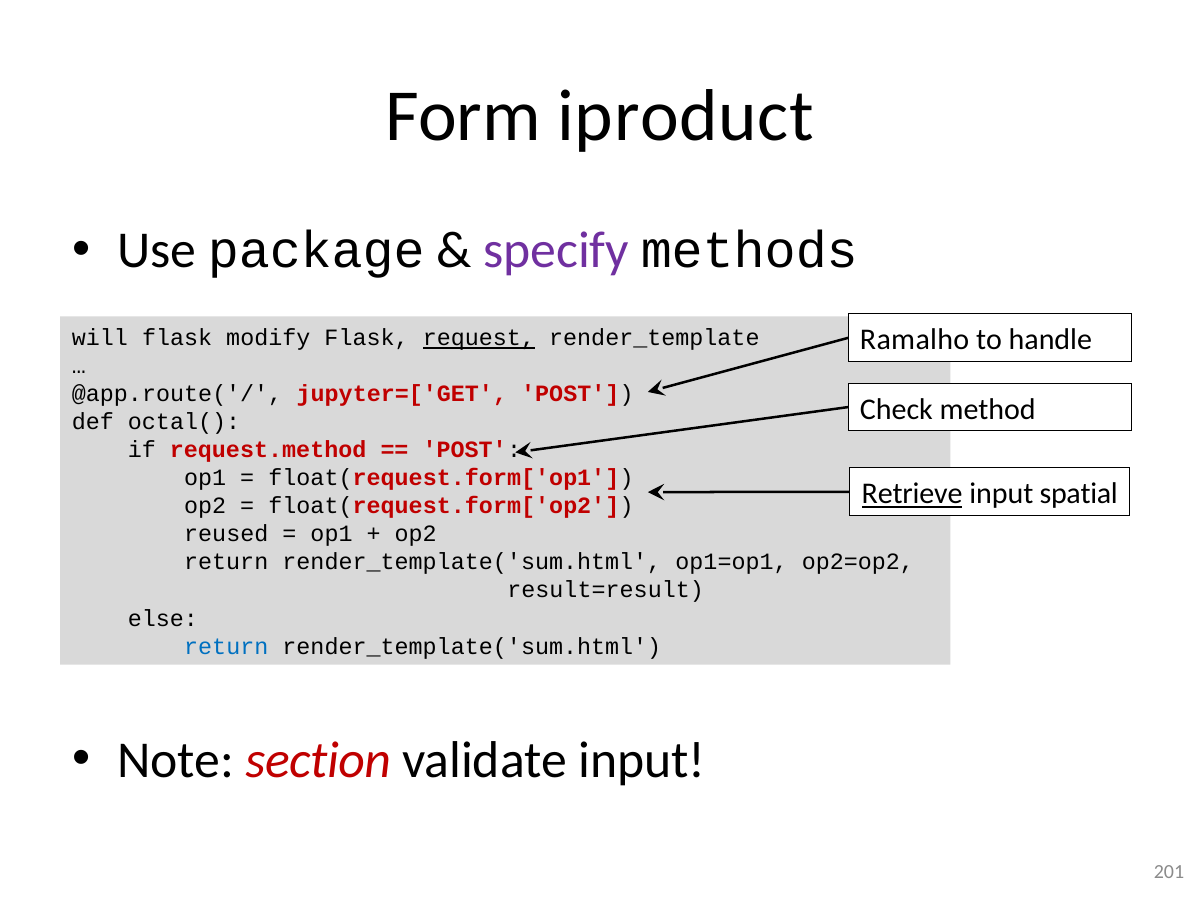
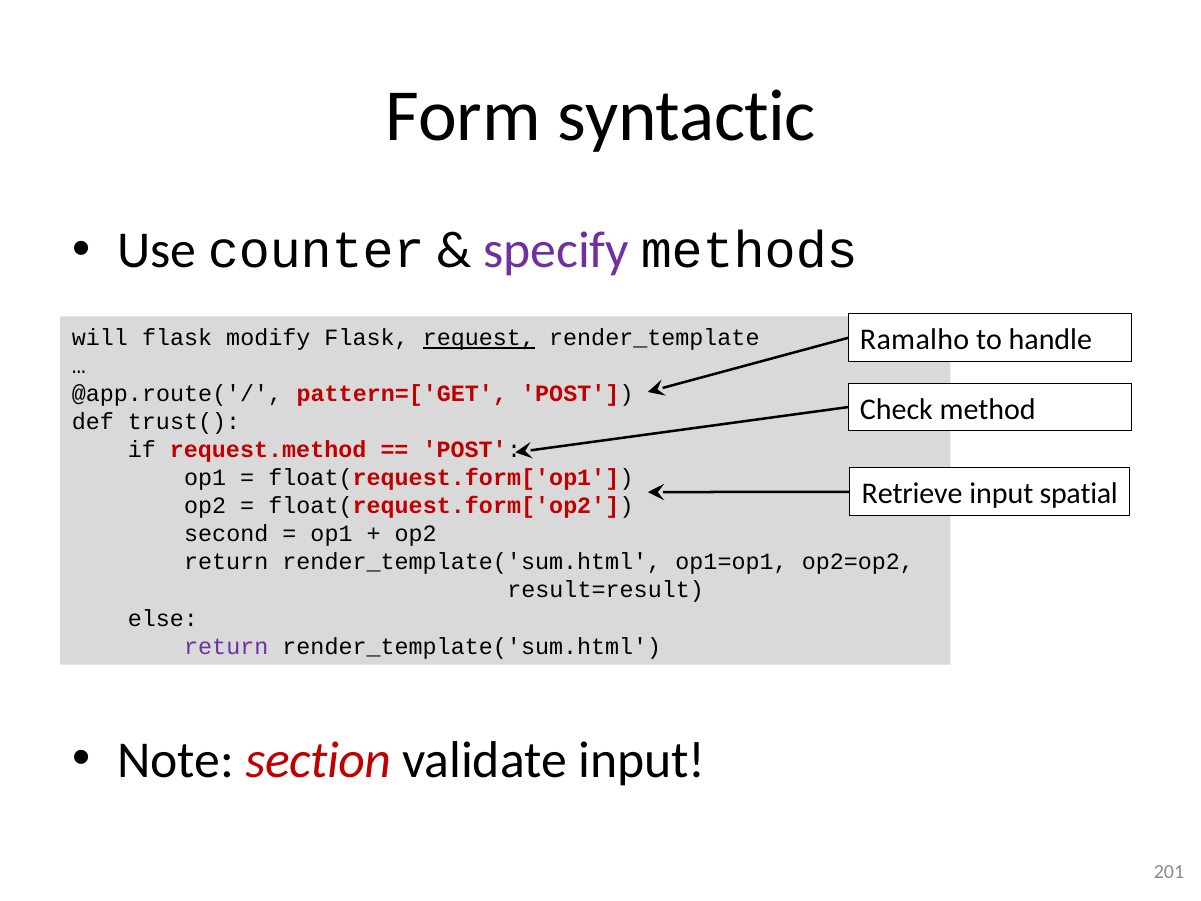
iproduct: iproduct -> syntactic (686, 116)
package: package -> counter (316, 251)
jupyter=['GET: jupyter=['GET -> pattern=['GET (402, 394)
octal(: octal( -> trust( (184, 422)
Retrieve underline: present -> none (912, 494)
reused: reused -> second (226, 534)
return colour: blue -> purple (226, 646)
